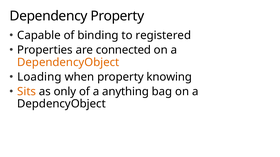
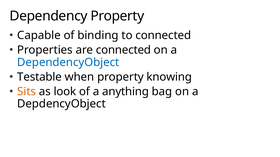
to registered: registered -> connected (163, 35)
DependencyObject colour: orange -> blue (68, 62)
Loading: Loading -> Testable (40, 77)
only: only -> look (65, 92)
